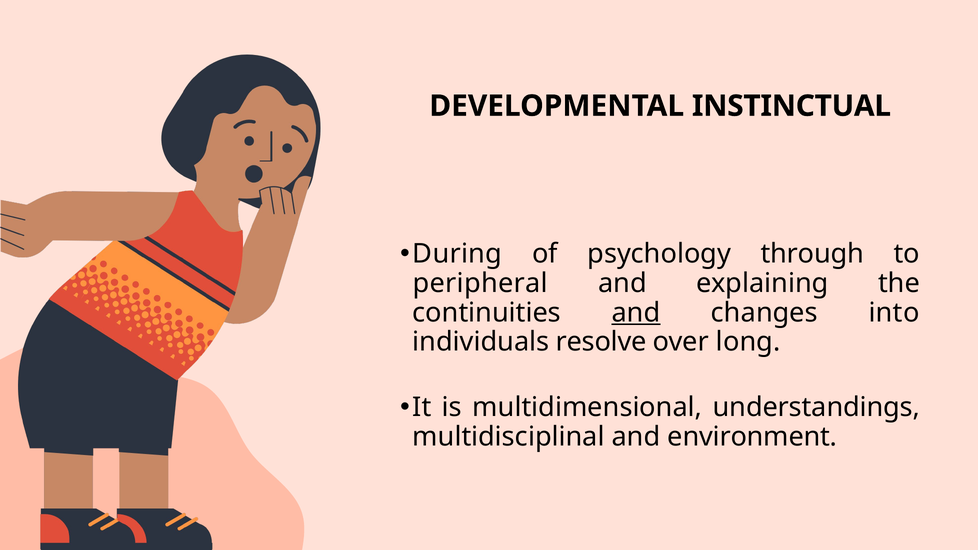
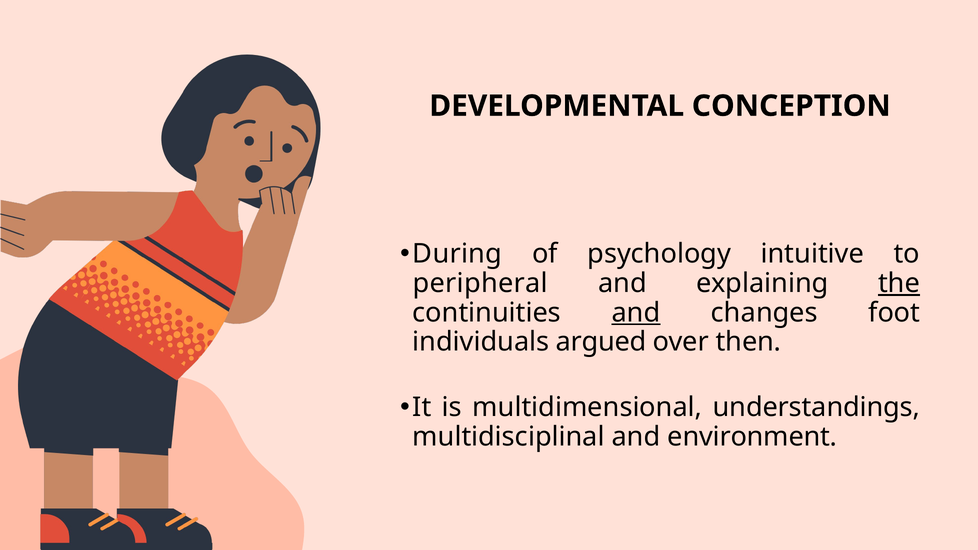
INSTINCTUAL: INSTINCTUAL -> CONCEPTION (791, 106)
through: through -> intuitive (812, 254)
the underline: none -> present (899, 283)
into: into -> foot (894, 313)
resolve: resolve -> argued (601, 342)
long: long -> then (748, 342)
